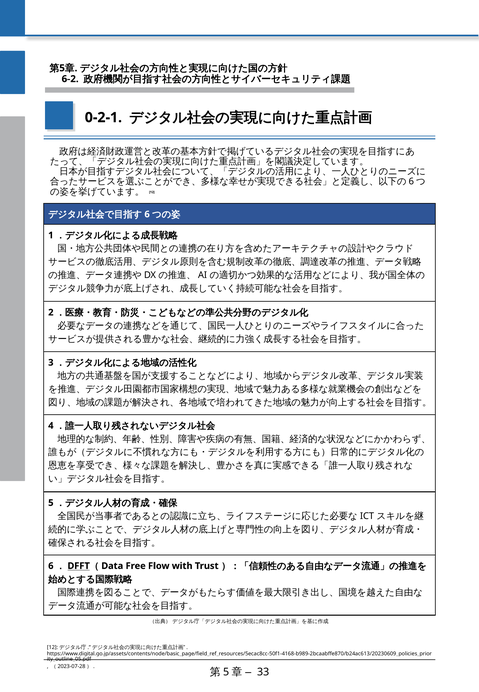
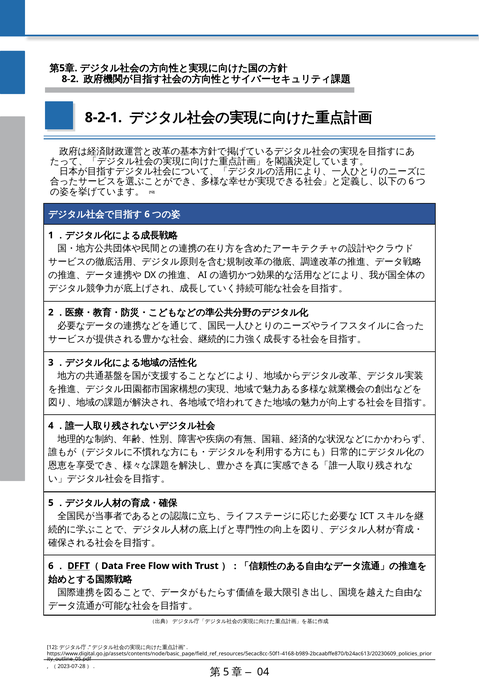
6-2: 6-2 -> 8-2 (70, 79)
0-2-1: 0-2-1 -> 8-2-1 (103, 117)
33: 33 -> 04 (263, 672)
